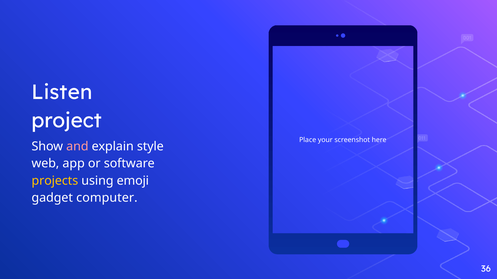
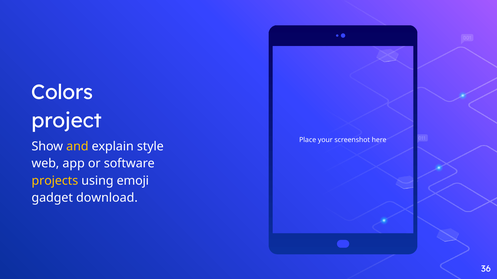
Listen: Listen -> Colors (62, 92)
and colour: pink -> yellow (77, 147)
computer: computer -> download (107, 198)
